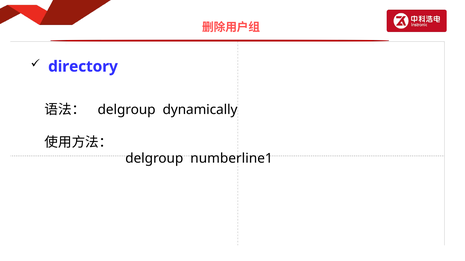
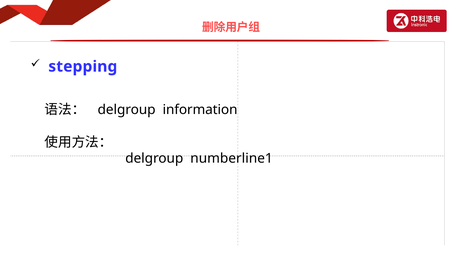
directory: directory -> stepping (83, 67)
dynamically: dynamically -> information (200, 110)
